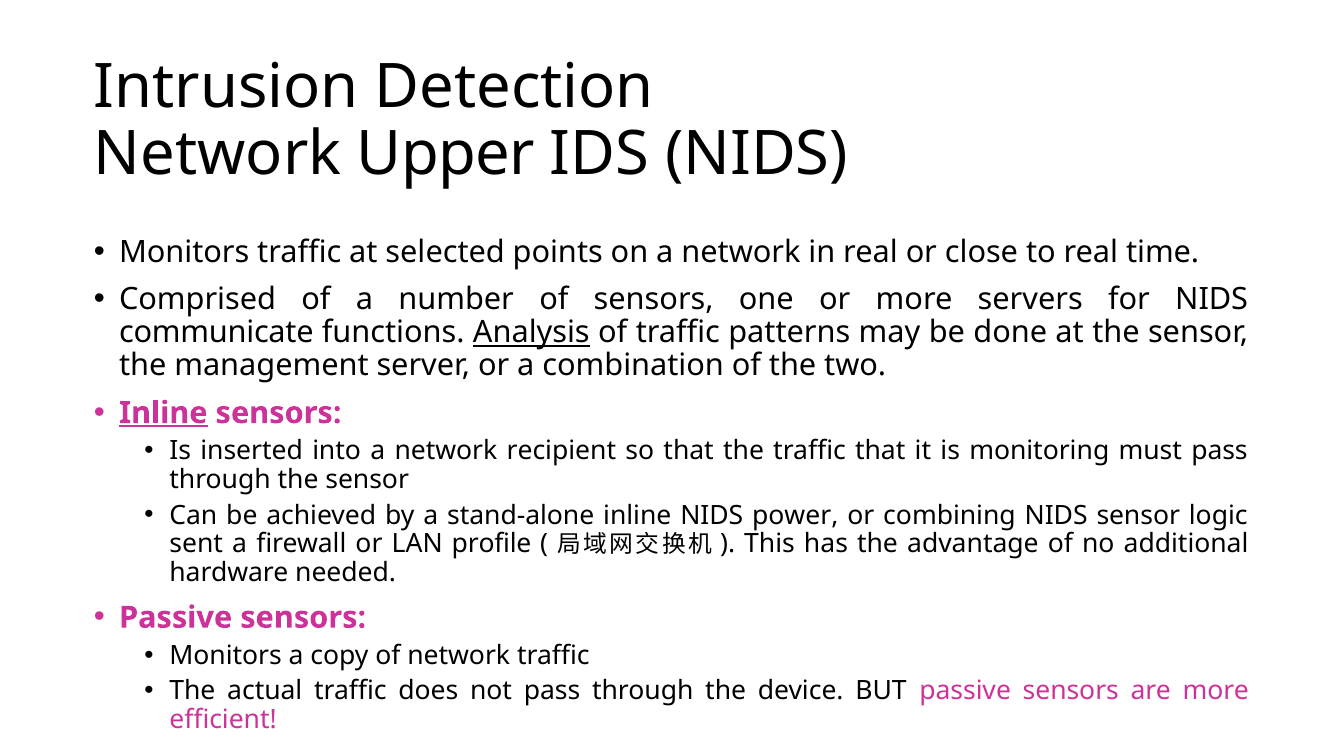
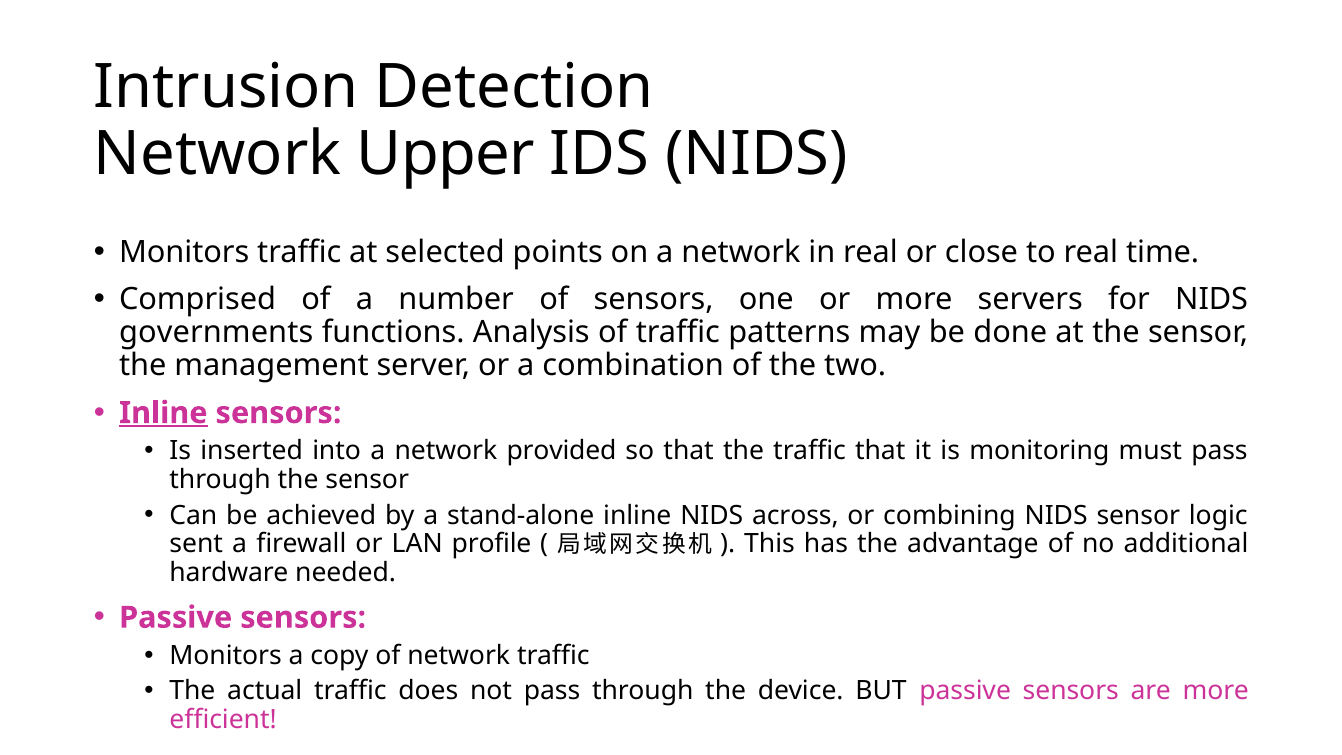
communicate: communicate -> governments (216, 332)
Analysis underline: present -> none (531, 332)
recipient: recipient -> provided (561, 451)
power: power -> across (795, 515)
